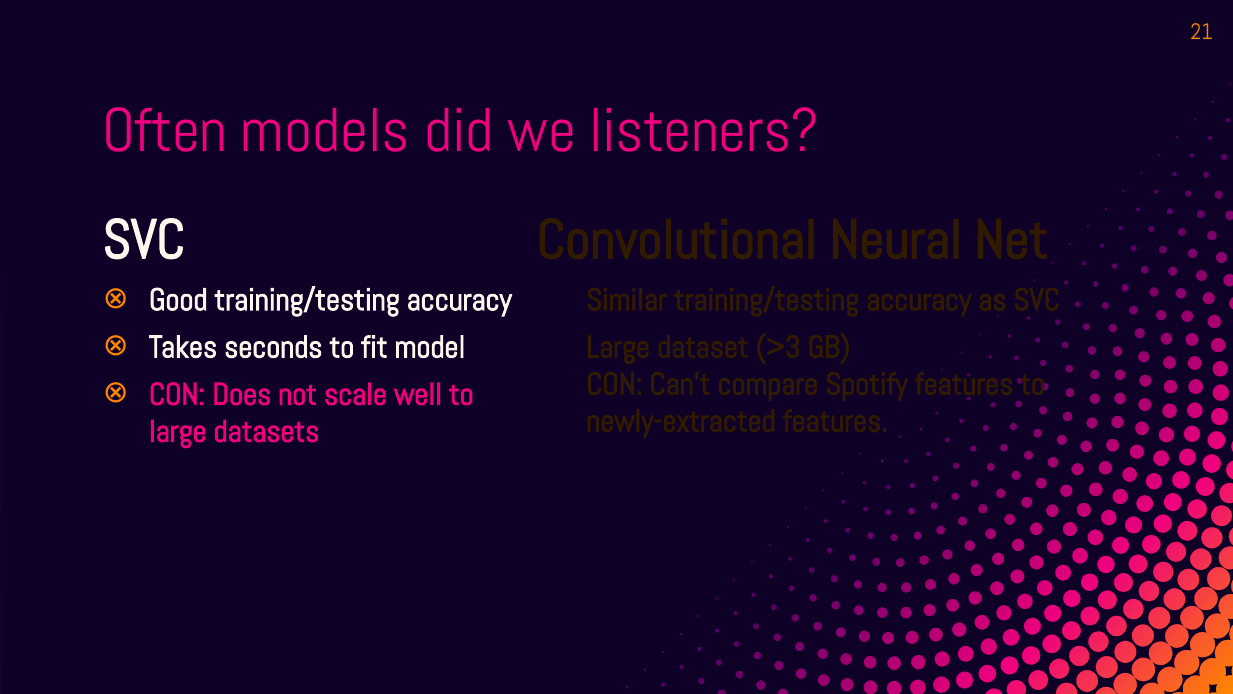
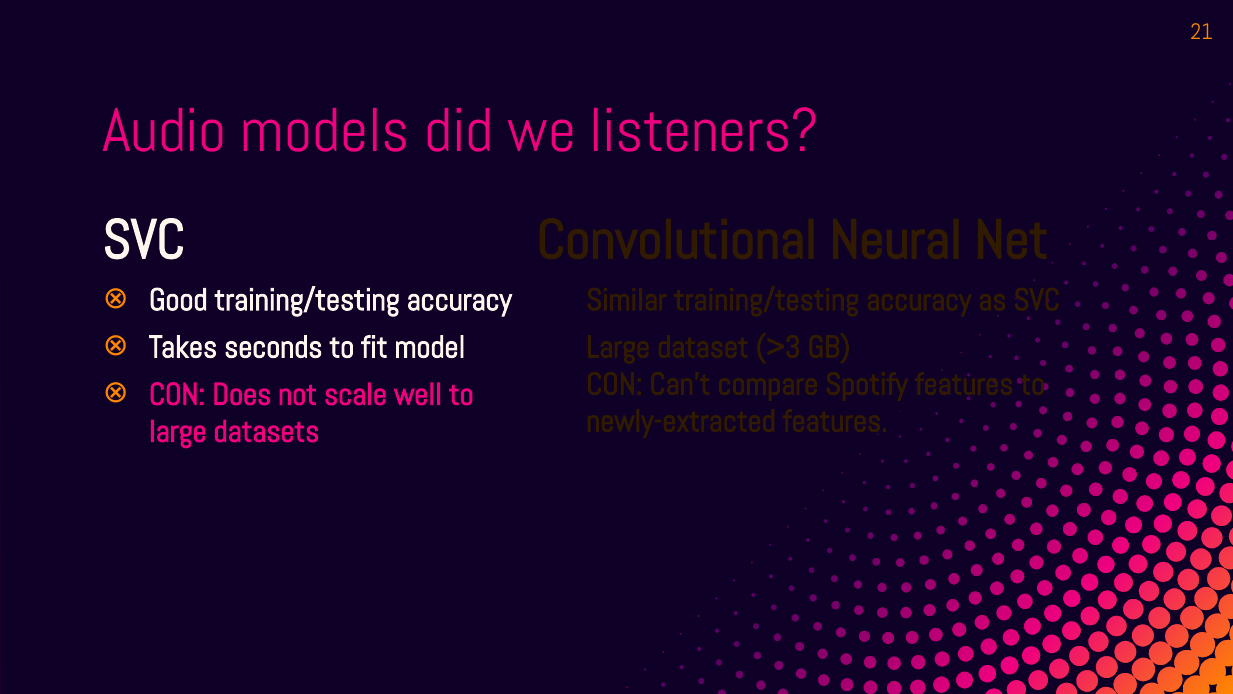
Often: Often -> Audio (165, 131)
